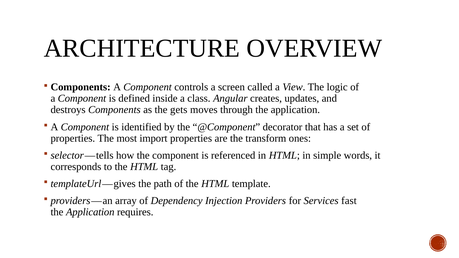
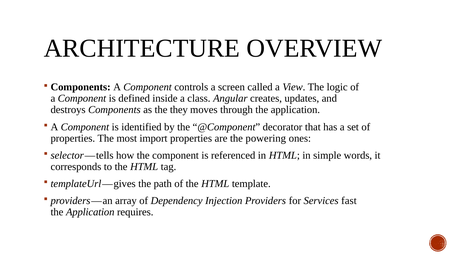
gets: gets -> they (179, 110)
transform: transform -> powering (266, 138)
